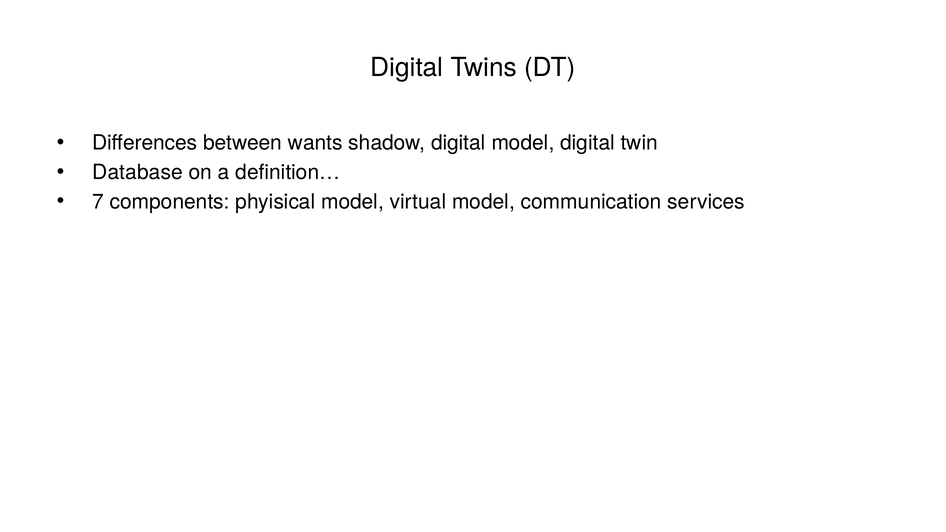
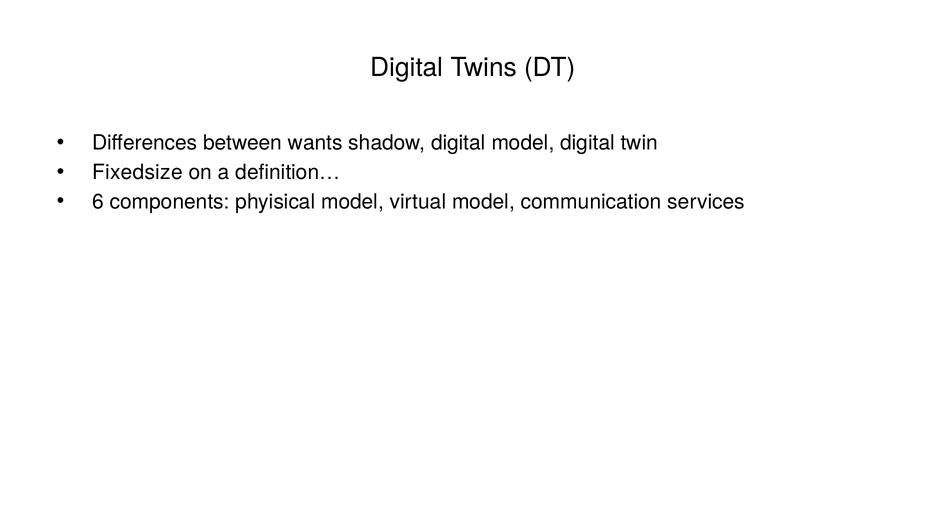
Database: Database -> Fixedsize (138, 172)
7: 7 -> 6 (98, 202)
